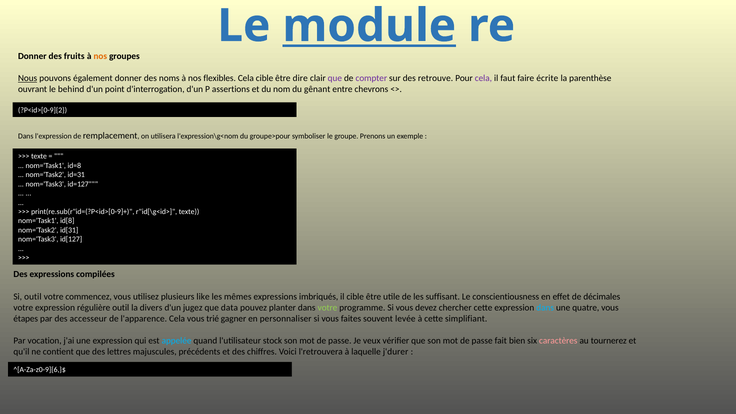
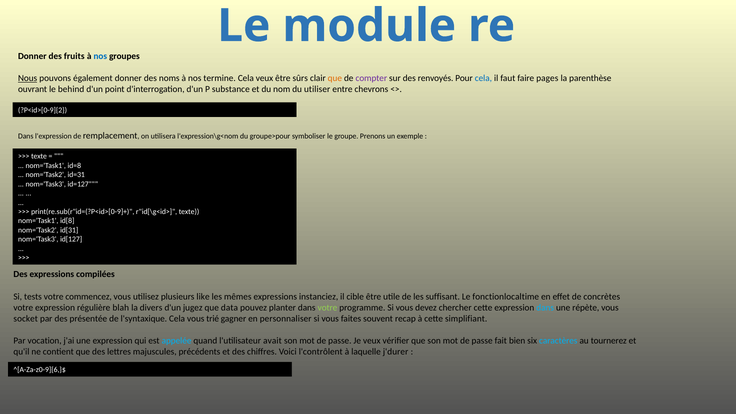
module underline: present -> none (369, 26)
nos colour: orange -> blue (100, 56)
flexibles: flexibles -> termine (220, 78)
Cela cible: cible -> veux (265, 78)
dire: dire -> sûrs (300, 78)
que colour: purple -> orange (335, 78)
retrouve: retrouve -> renvoyés (436, 78)
cela colour: purple -> blue (483, 78)
écrite: écrite -> pages (547, 78)
assertions: assertions -> substance (231, 89)
gênant: gênant -> utiliser (317, 89)
Si outil: outil -> tests (33, 297)
imbriqués: imbriqués -> instanciez (319, 297)
conscientiousness: conscientiousness -> fonctionlocaltime (506, 297)
décimales: décimales -> concrètes (602, 297)
régulière outil: outil -> blah (121, 308)
quatre: quatre -> répète (586, 308)
étapes: étapes -> socket (26, 319)
accesseur: accesseur -> présentée (88, 319)
l'apparence: l'apparence -> l'syntaxique (144, 319)
levée: levée -> recap (405, 319)
stock: stock -> avait (272, 341)
caractères colour: pink -> light blue (558, 341)
l'retrouvera: l'retrouvera -> l'contrôlent (321, 352)
